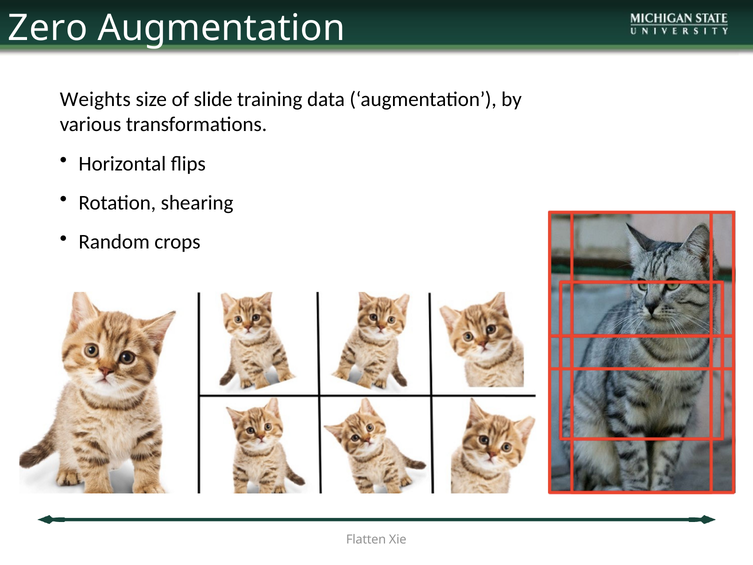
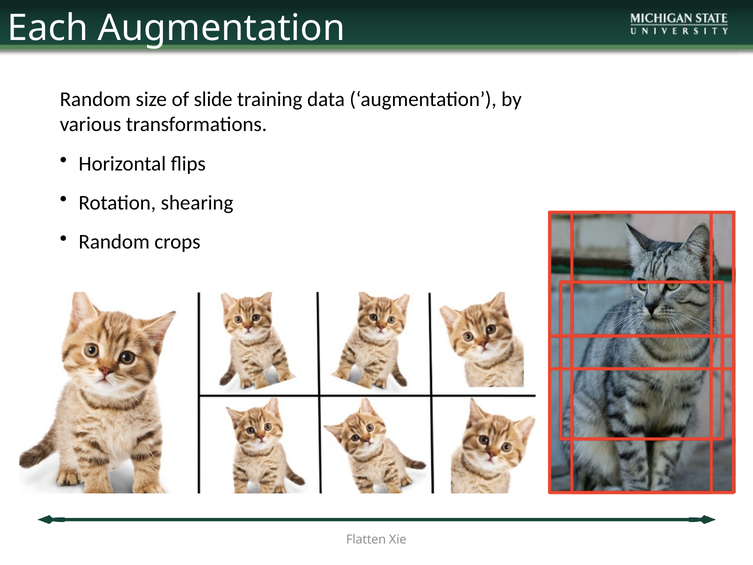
Zero: Zero -> Each (48, 28)
Weights: Weights -> Random (95, 99)
